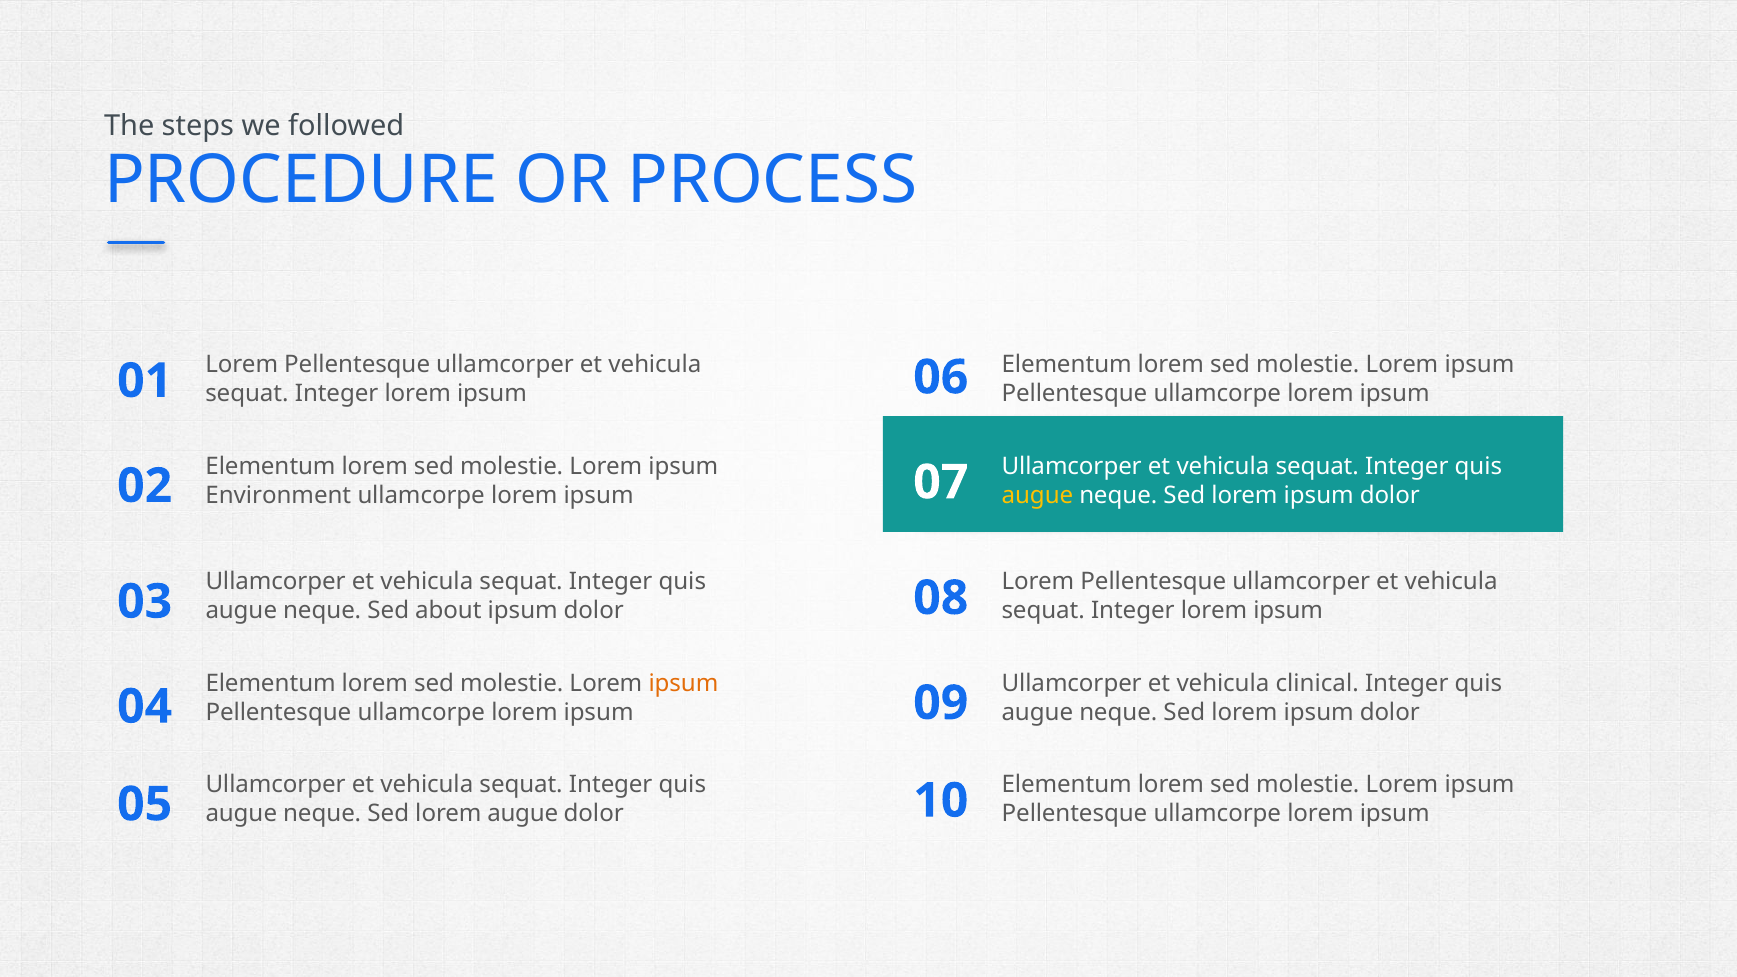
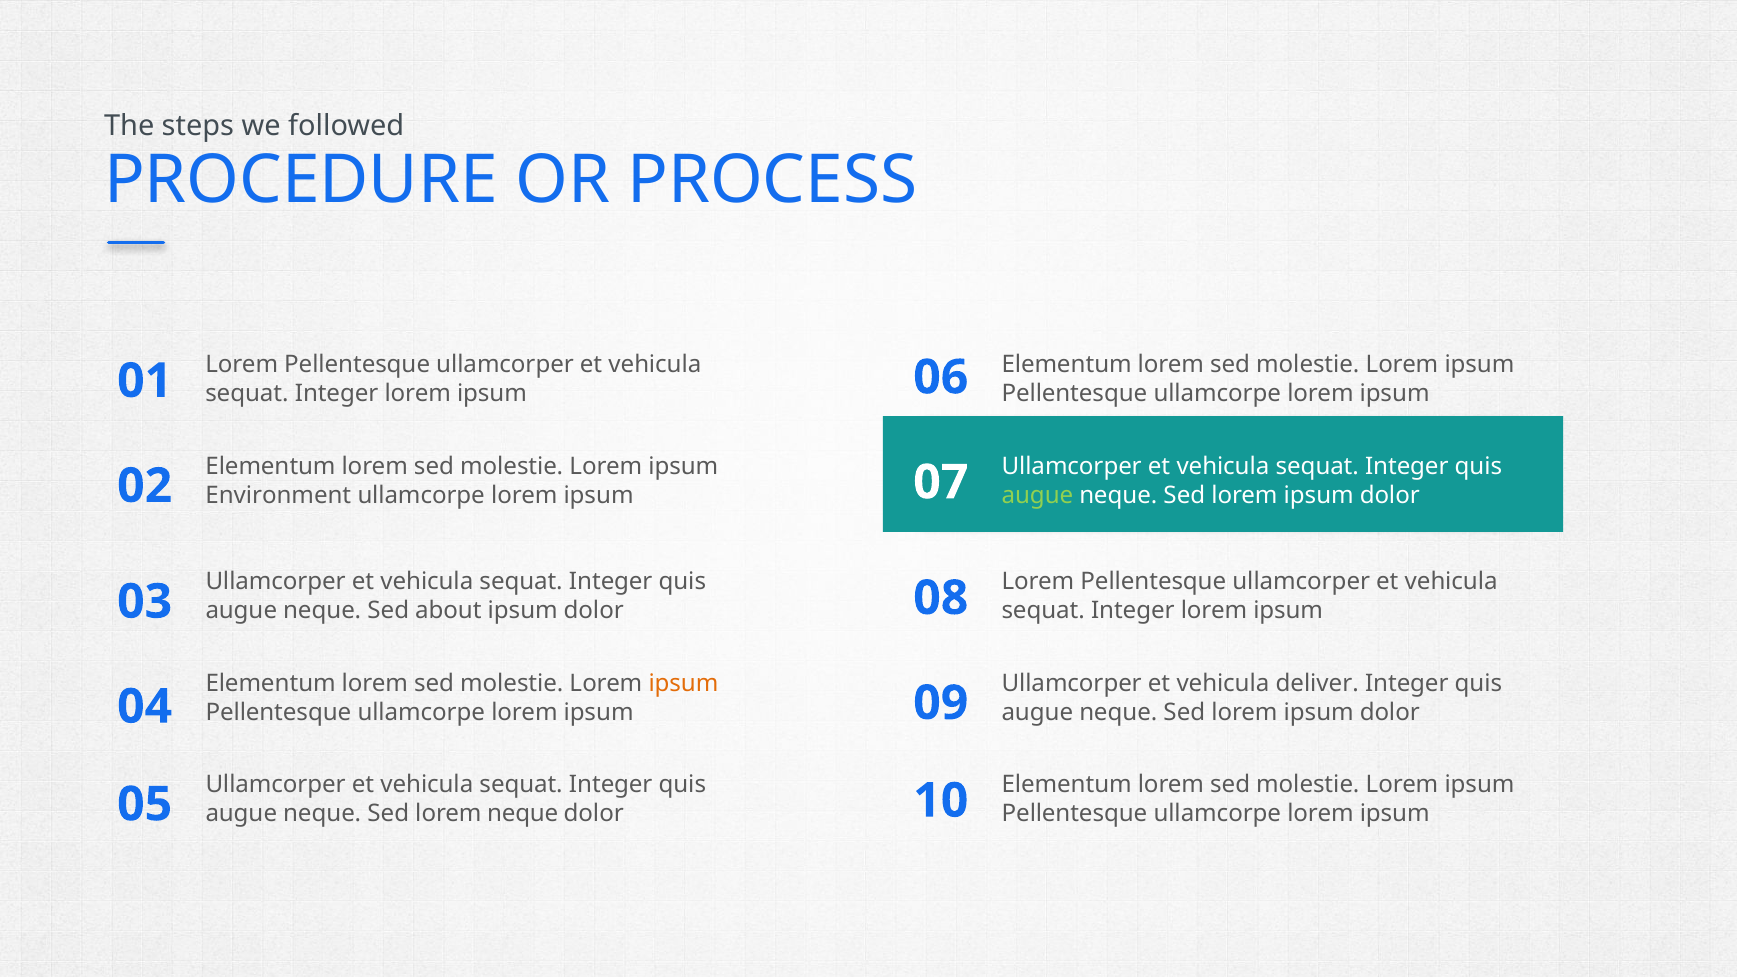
augue colour: yellow -> light green (1037, 495)
clinical: clinical -> deliver (1317, 683)
lorem augue: augue -> neque (523, 814)
